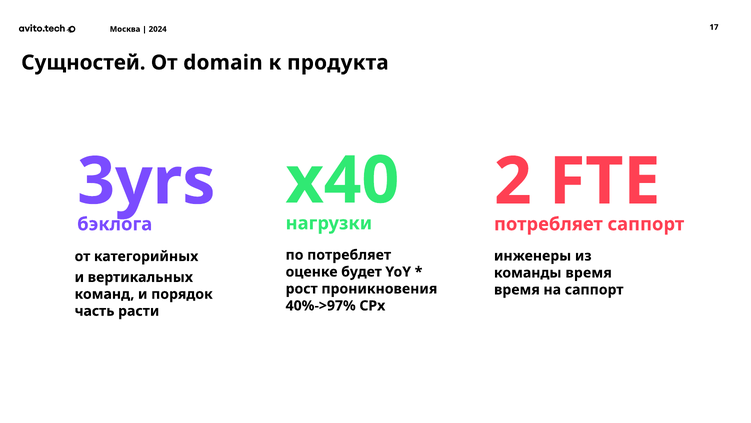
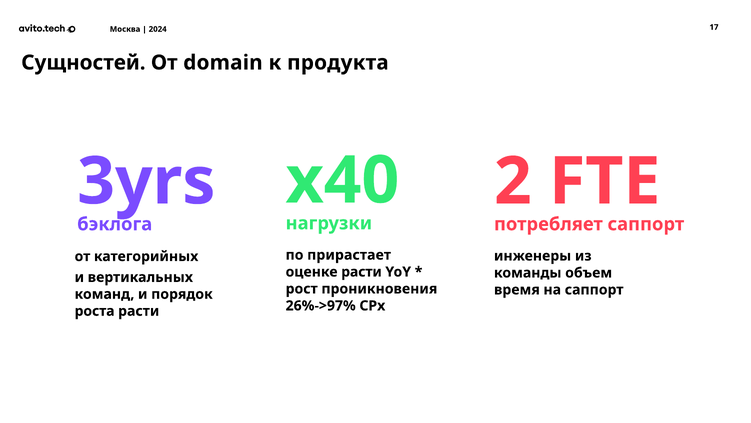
по потребляет: потребляет -> прирастает (349, 255)
оценке будет: будет -> расти (362, 272)
команды время: время -> объем (589, 272)
40%->97%: 40%->97% -> 26%->97% (321, 305)
часть: часть -> роста (95, 311)
